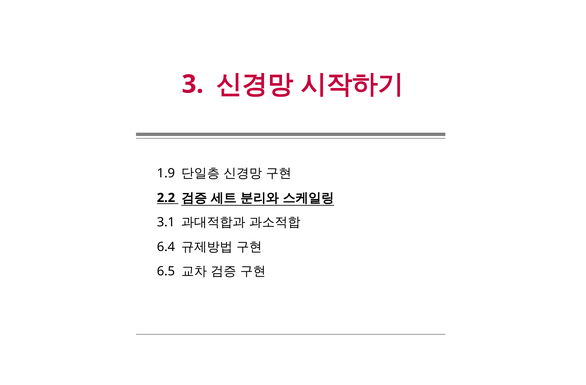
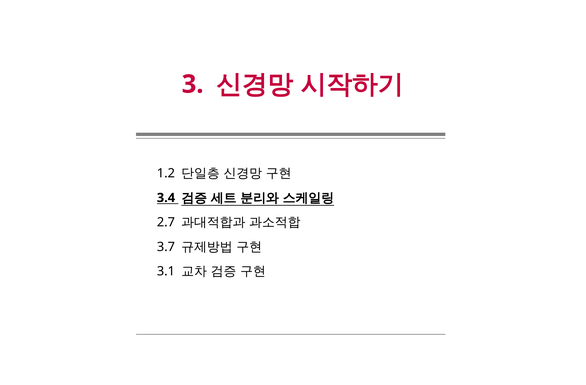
1.9: 1.9 -> 1.2 (166, 173)
2.2: 2.2 -> 3.4 (166, 198)
3.1: 3.1 -> 2.7 (166, 222)
6.4: 6.4 -> 3.7 (166, 247)
6.5: 6.5 -> 3.1 (166, 271)
